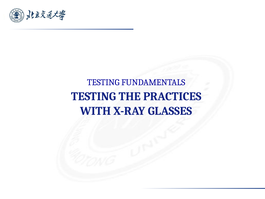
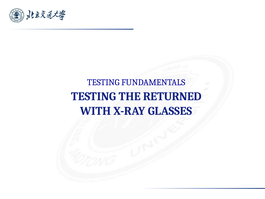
PRACTICES: PRACTICES -> RETURNED (172, 96)
